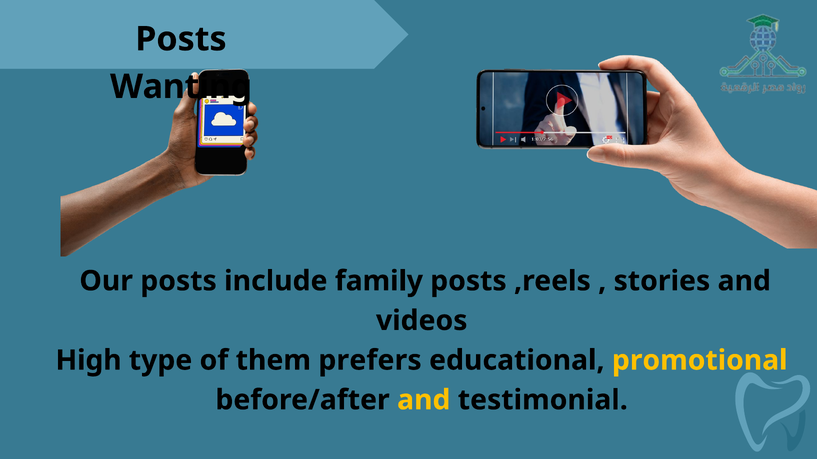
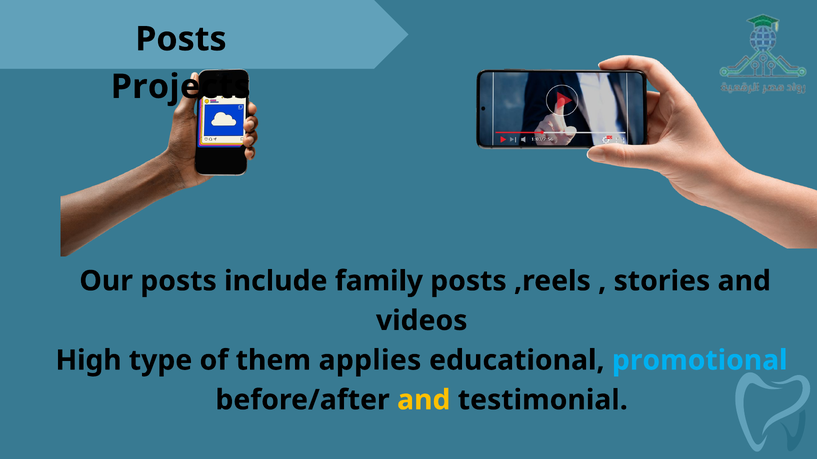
Wanting: Wanting -> Projects (181, 87)
prefers: prefers -> applies (370, 361)
promotional colour: yellow -> light blue (700, 361)
